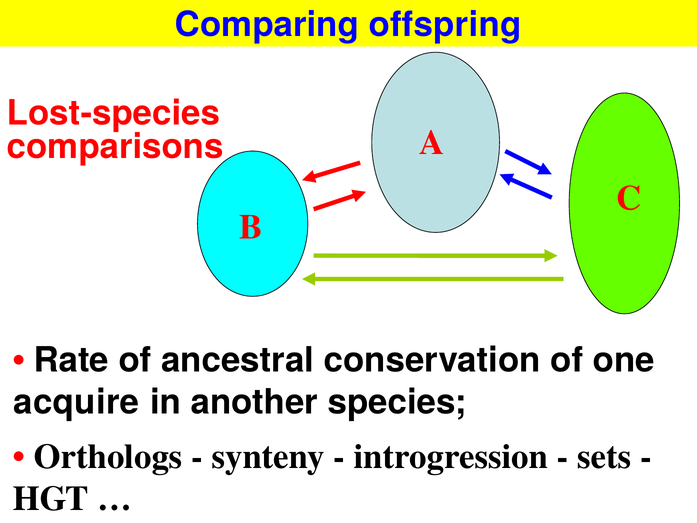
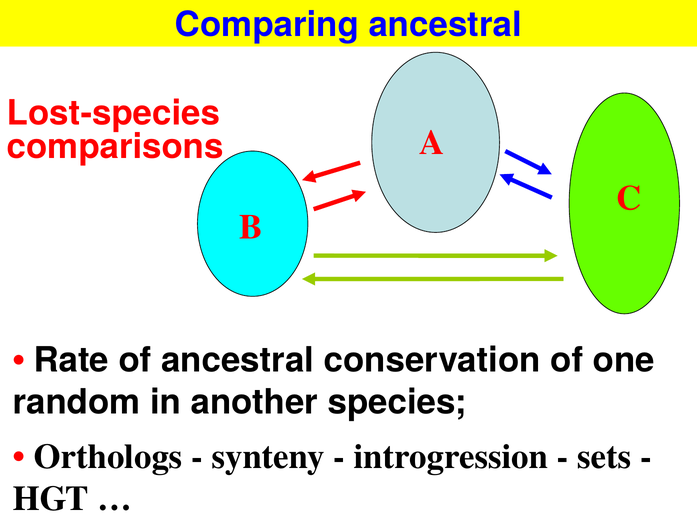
Comparing offspring: offspring -> ancestral (445, 25)
acquire: acquire -> random (77, 402)
